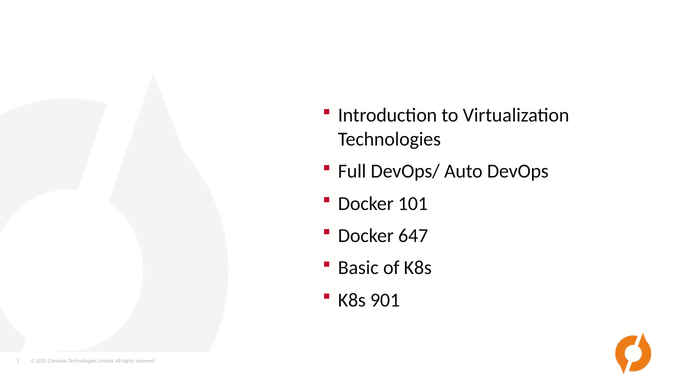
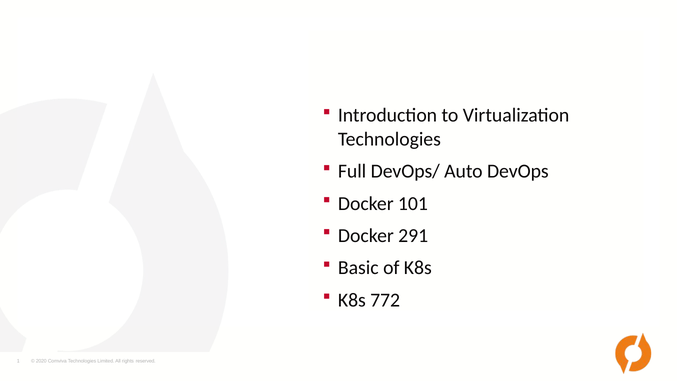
647: 647 -> 291 (413, 236)
901: 901 -> 772 (385, 300)
